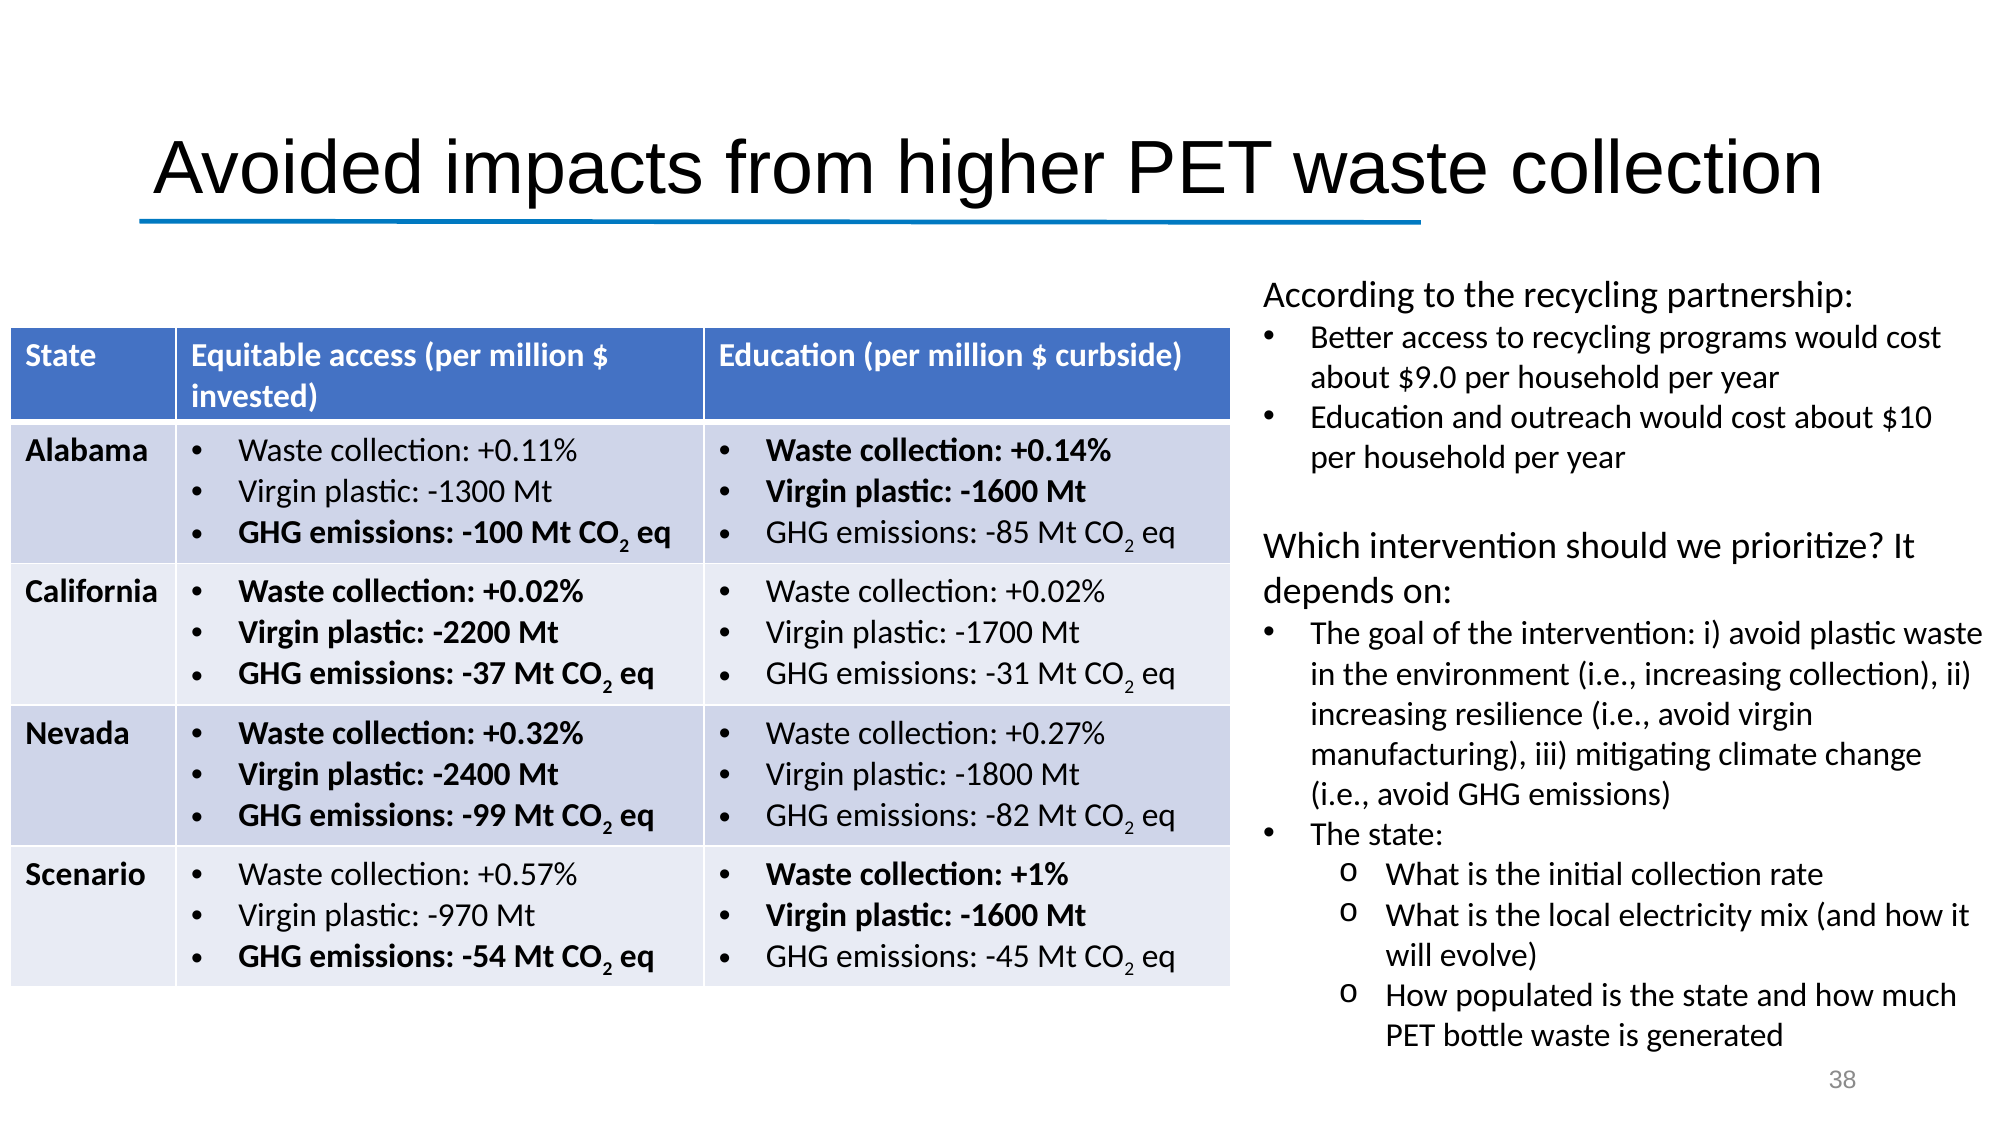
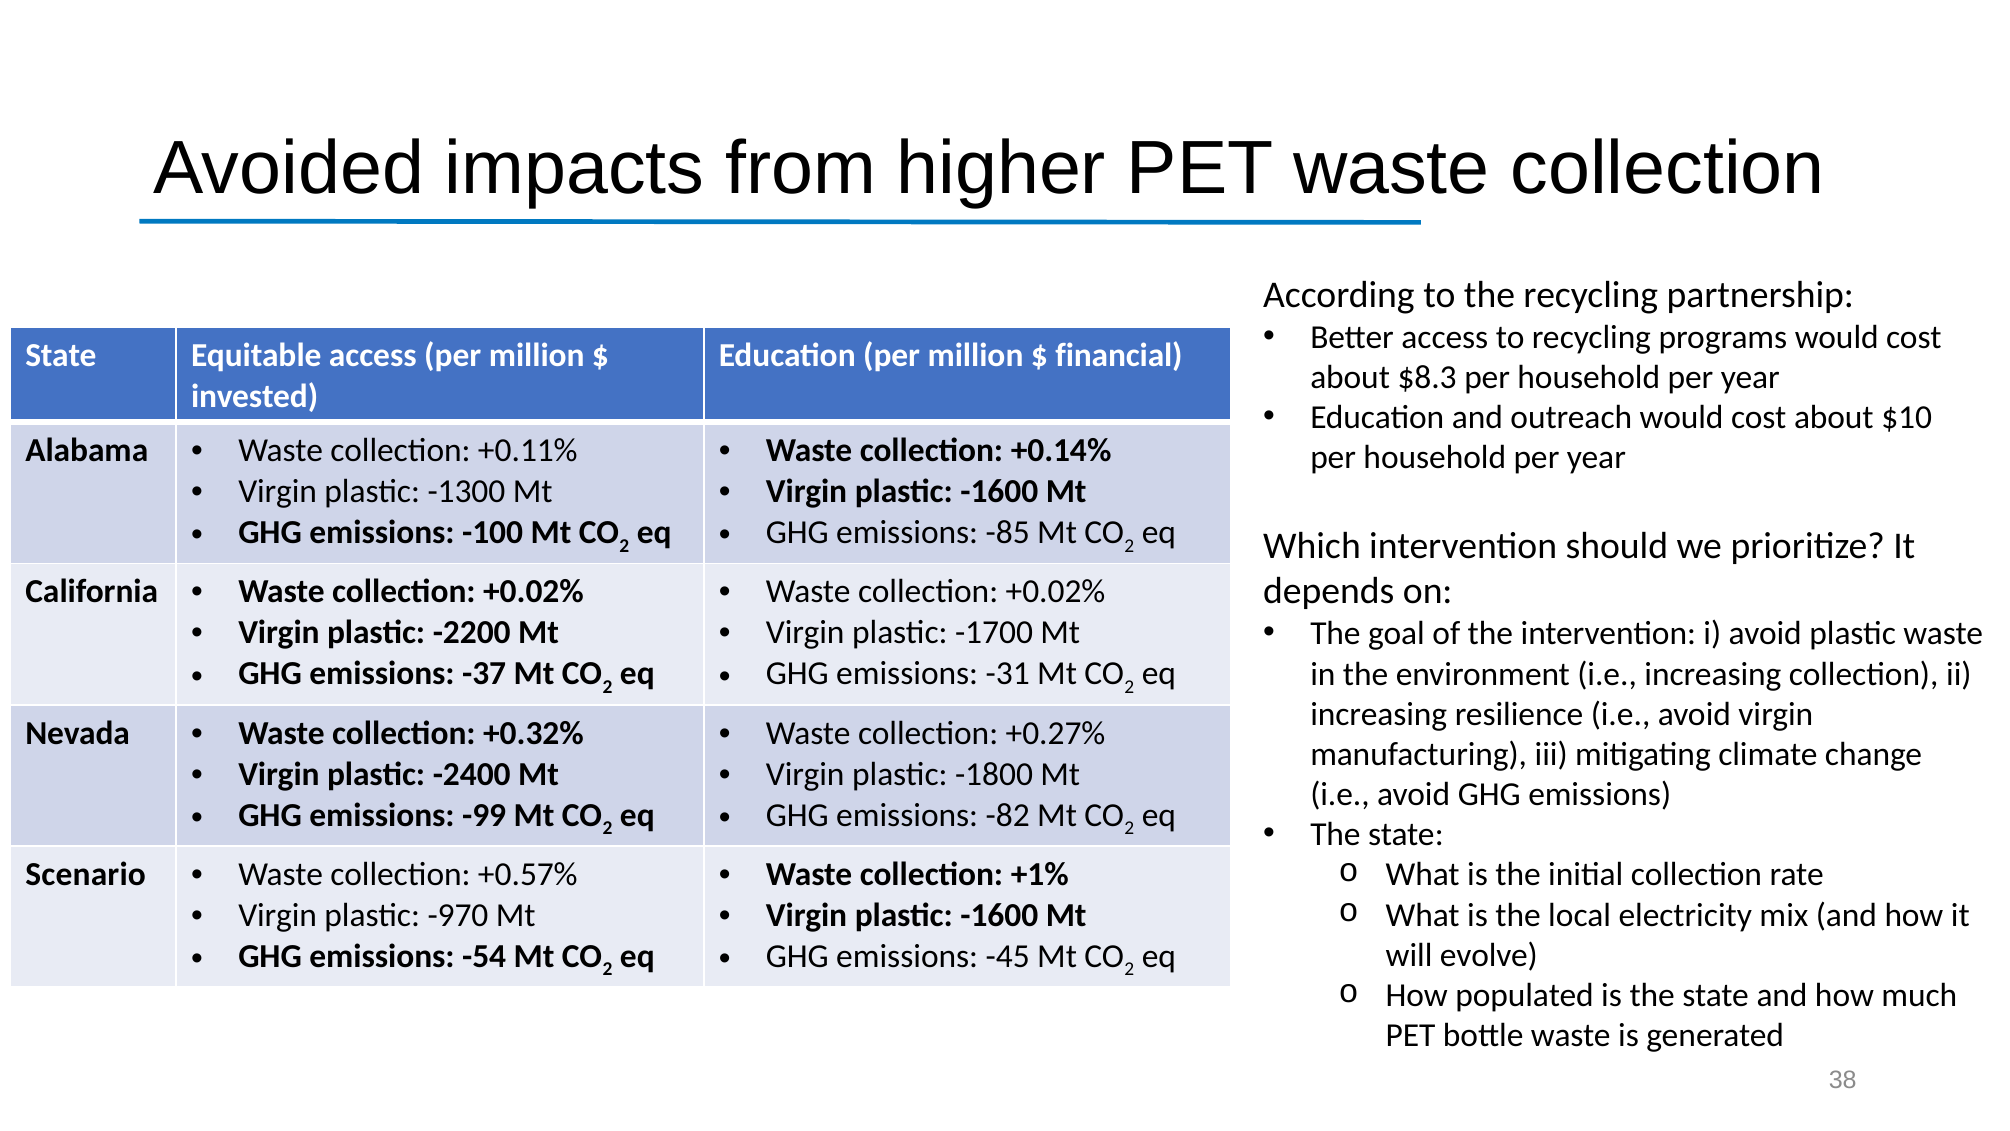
curbside: curbside -> financial (1119, 355)
$9.0: $9.0 -> $8.3 (1427, 377)
